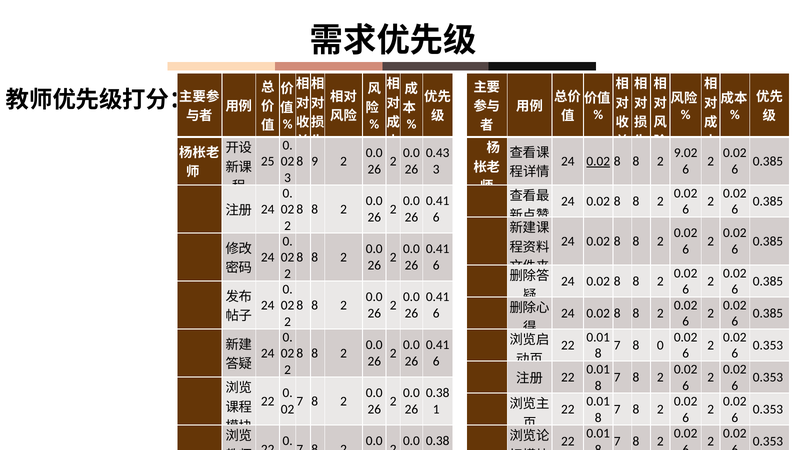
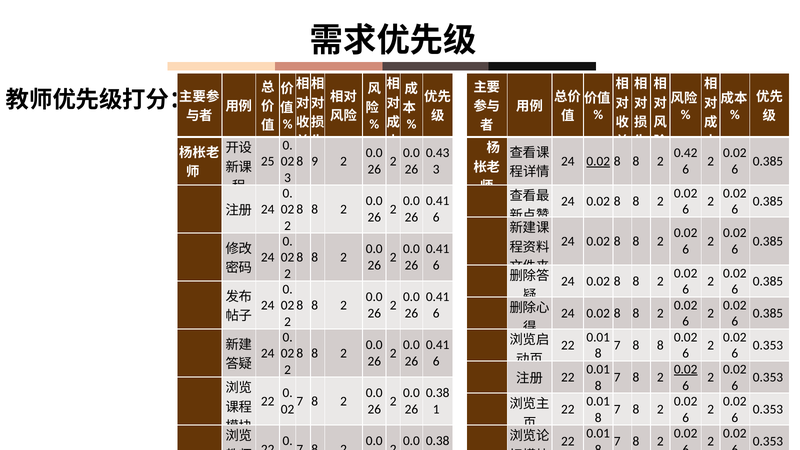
9.02: 9.02 -> 0.42 (686, 153)
7 8 0: 0 -> 8 (660, 345)
0.02 underline: none -> present (686, 369)
